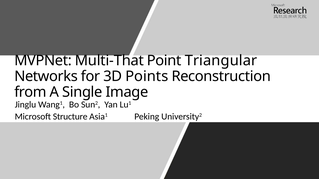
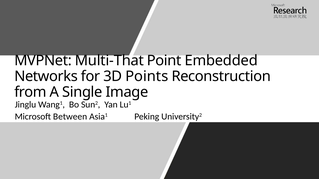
Triangular: Triangular -> Embedded (221, 61)
Structure: Structure -> Between (70, 117)
